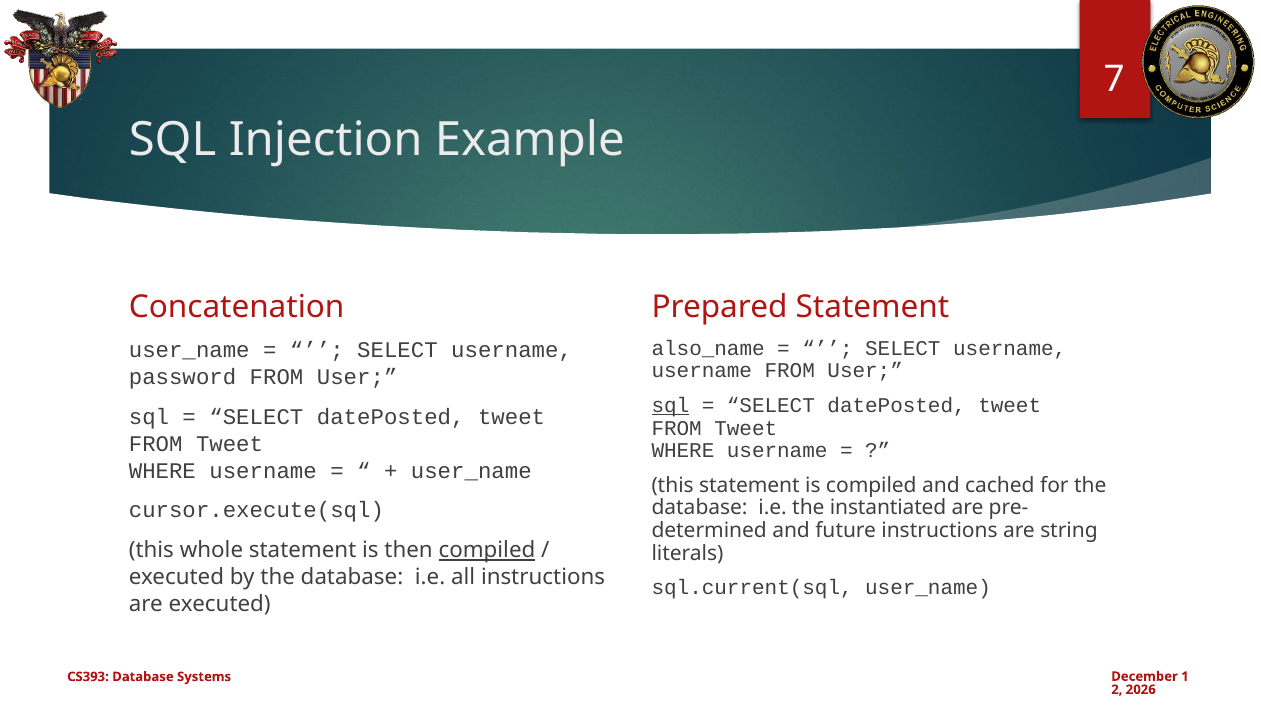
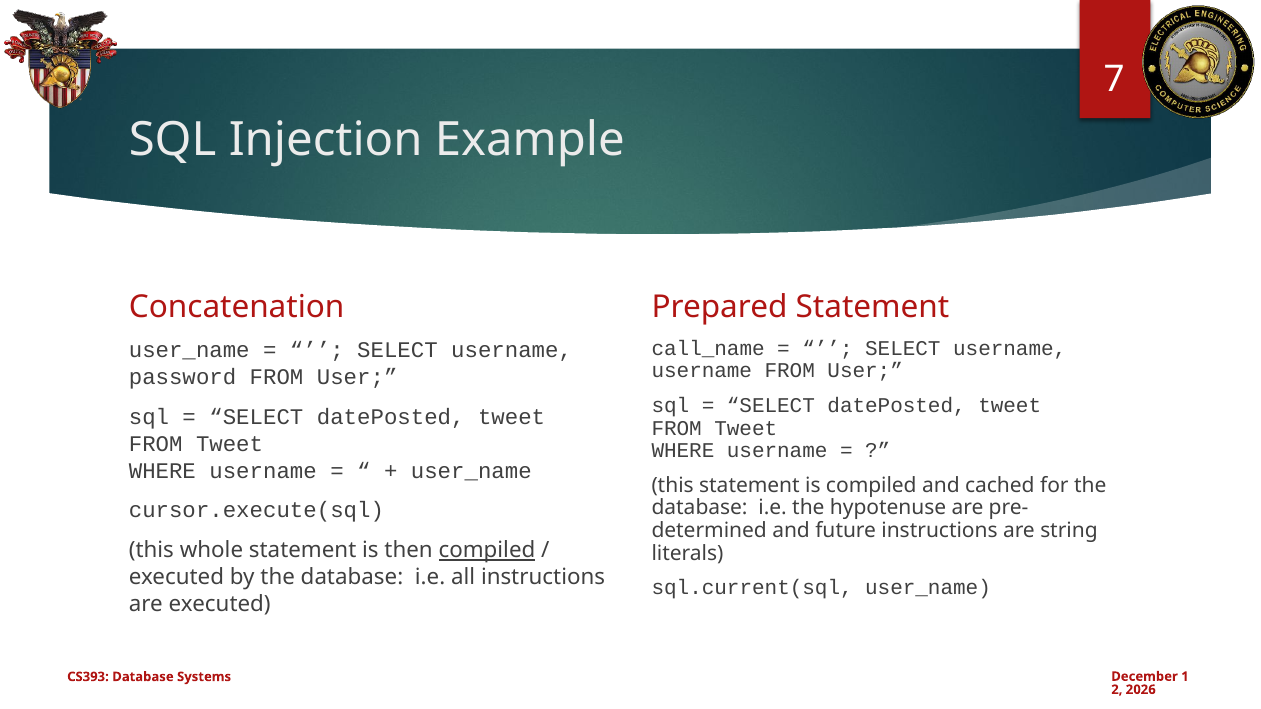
also_name: also_name -> call_name (708, 349)
sql underline: present -> none (670, 406)
instantiated: instantiated -> hypotenuse (888, 508)
